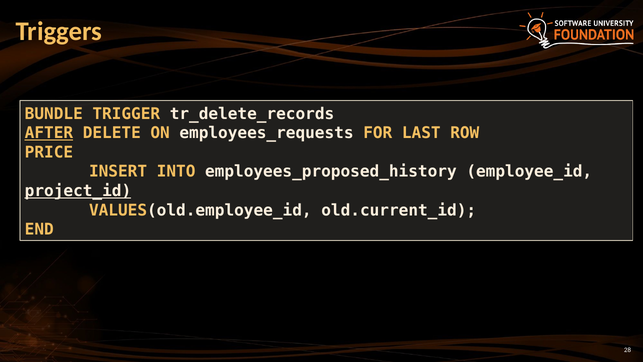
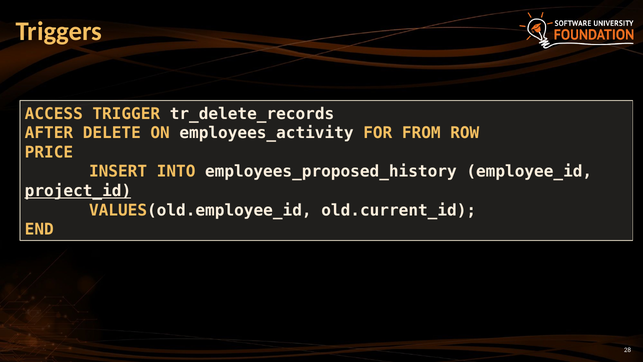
BUNDLE: BUNDLE -> ACCESS (54, 114)
AFTER underline: present -> none (49, 133)
employees_requests: employees_requests -> employees_activity (266, 133)
LAST: LAST -> FROM (421, 133)
